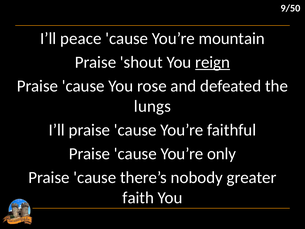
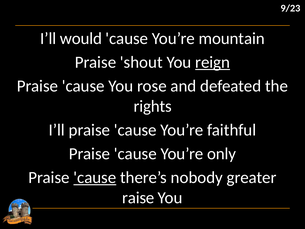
9/50: 9/50 -> 9/23 (290, 8)
peace: peace -> would (81, 38)
lungs: lungs -> rights (153, 106)
cause underline: none -> present (95, 177)
faith: faith -> raise (138, 198)
